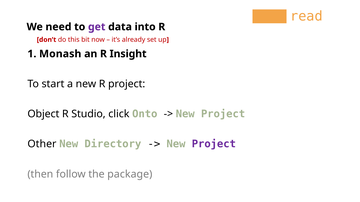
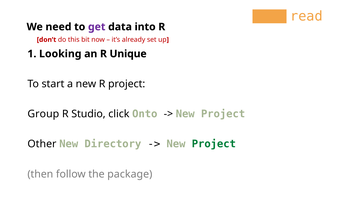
Monash: Monash -> Looking (60, 54)
Insight: Insight -> Unique (128, 54)
Object: Object -> Group (43, 114)
Project colour: purple -> green (214, 144)
